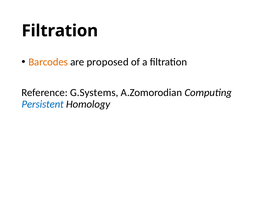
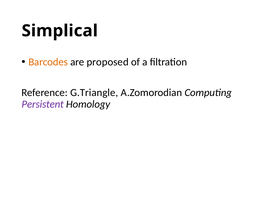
Filtration: Filtration -> Simplical (60, 31)
G.Systems: G.Systems -> G.Triangle (94, 92)
Persistent colour: blue -> purple (43, 104)
